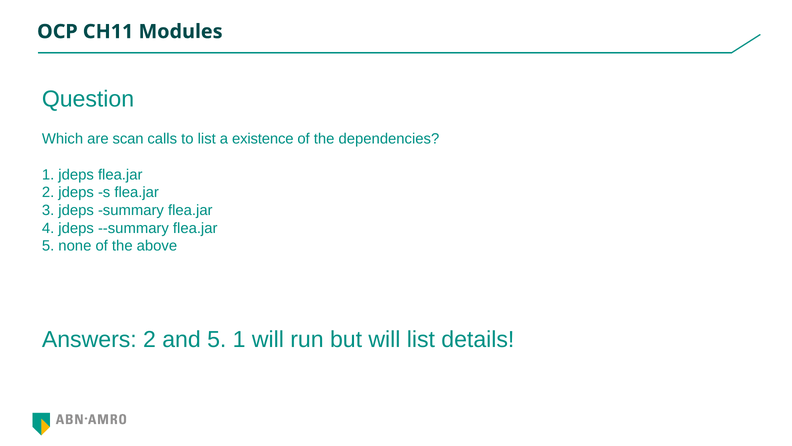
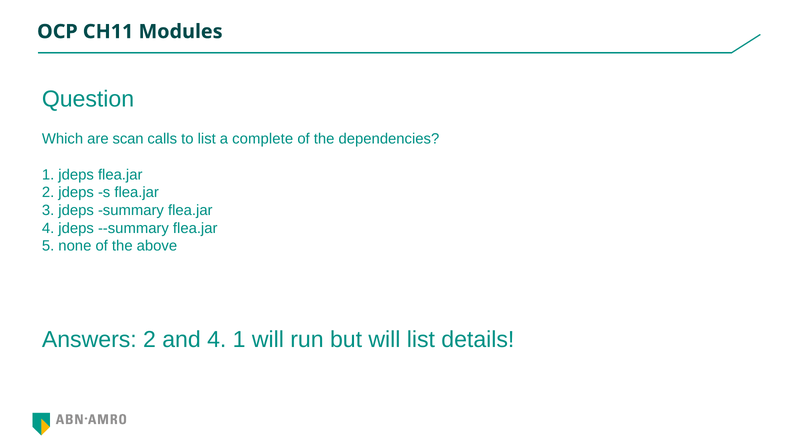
existence: existence -> complete (263, 139)
and 5: 5 -> 4 (217, 339)
